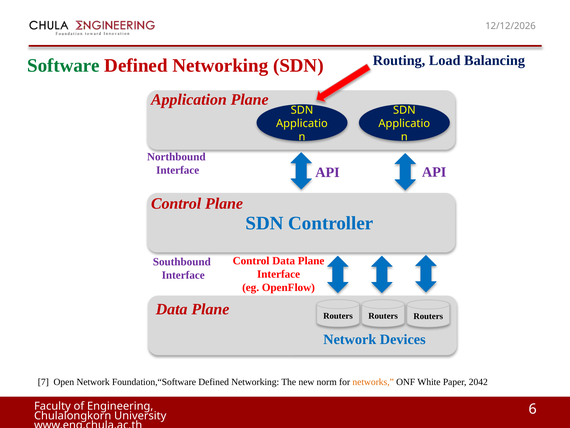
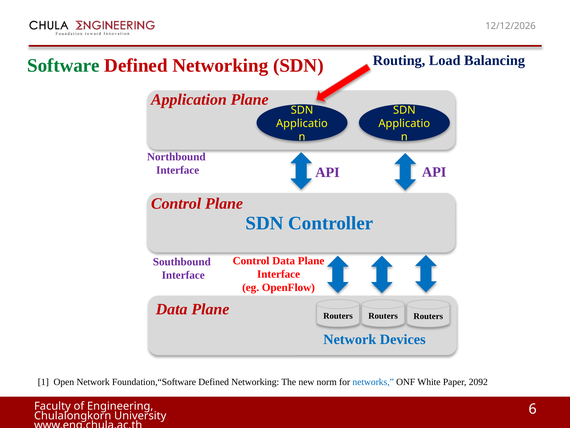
7: 7 -> 1 (43, 382)
networks colour: orange -> blue (373, 382)
2042: 2042 -> 2092 (478, 382)
